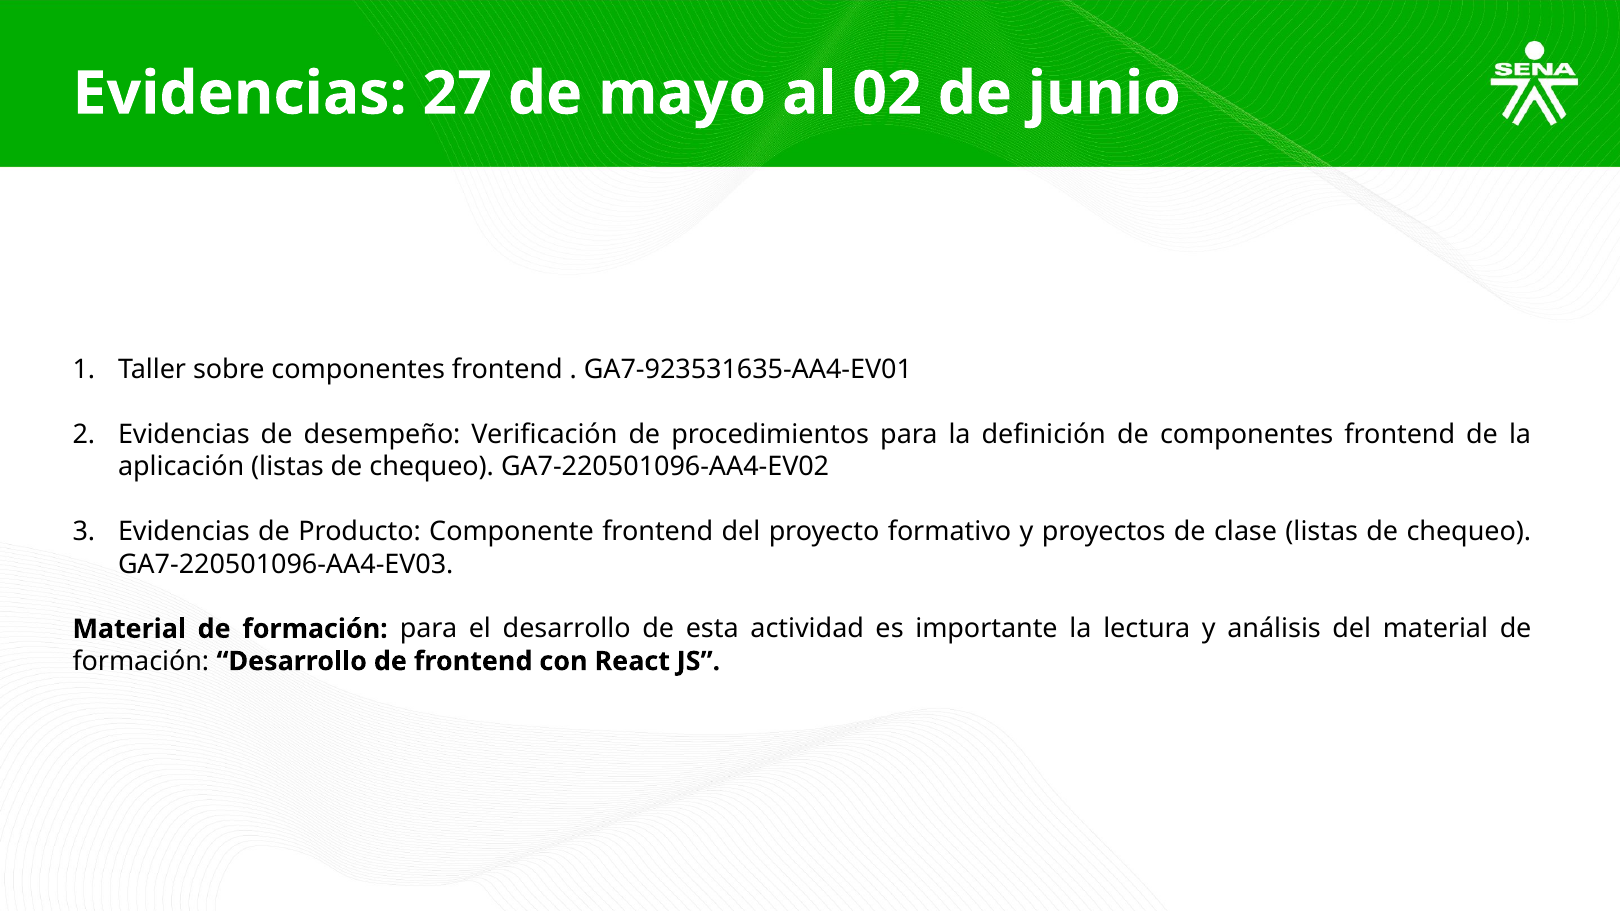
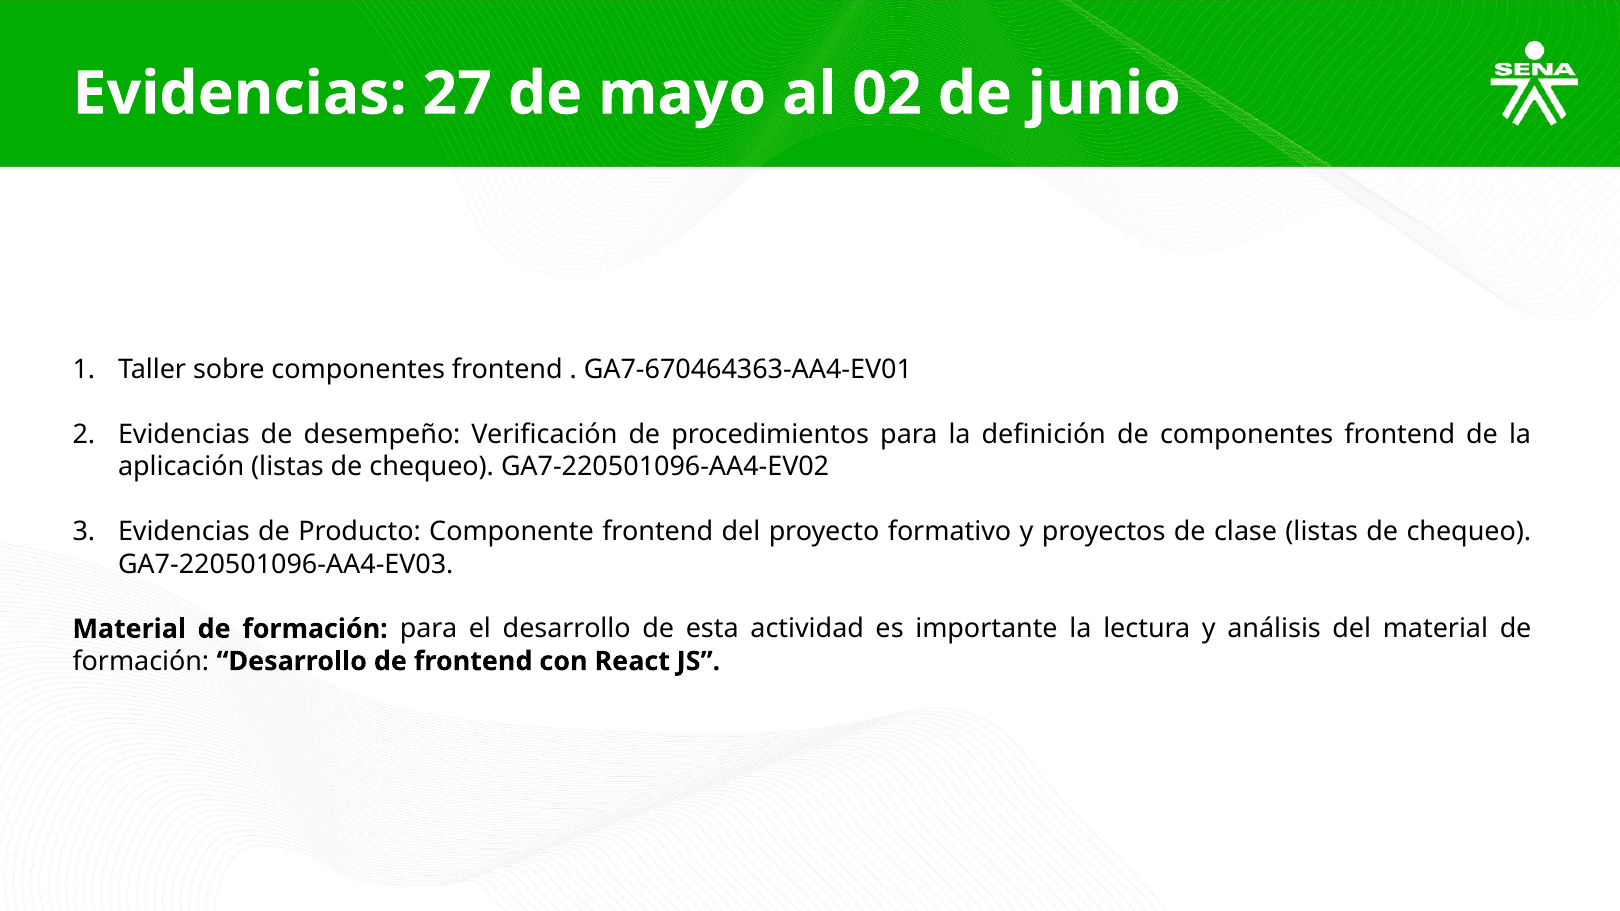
GA7-923531635-AA4-EV01: GA7-923531635-AA4-EV01 -> GA7-670464363-AA4-EV01 (748, 370)
